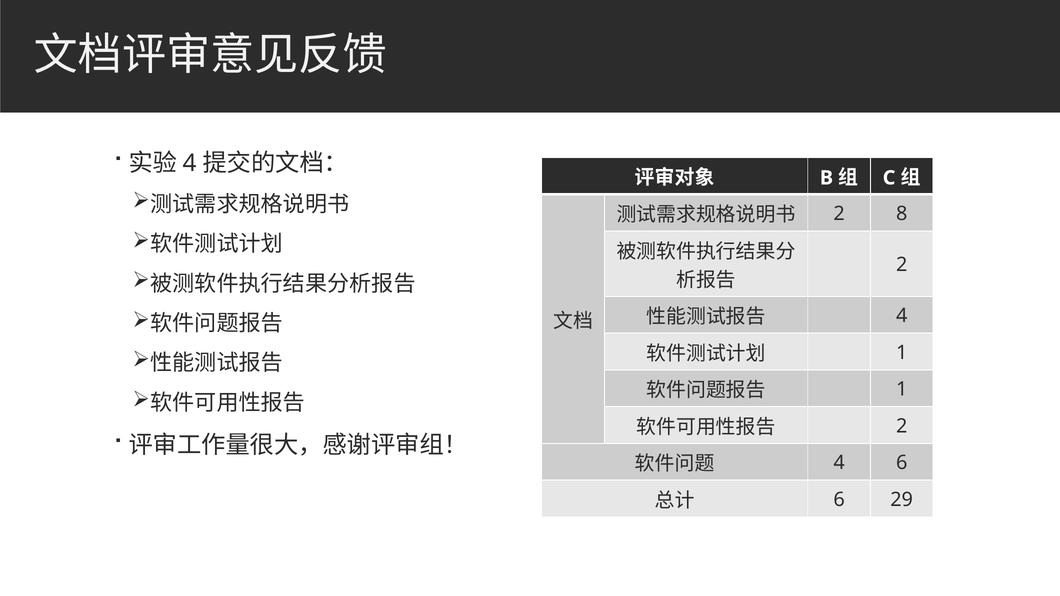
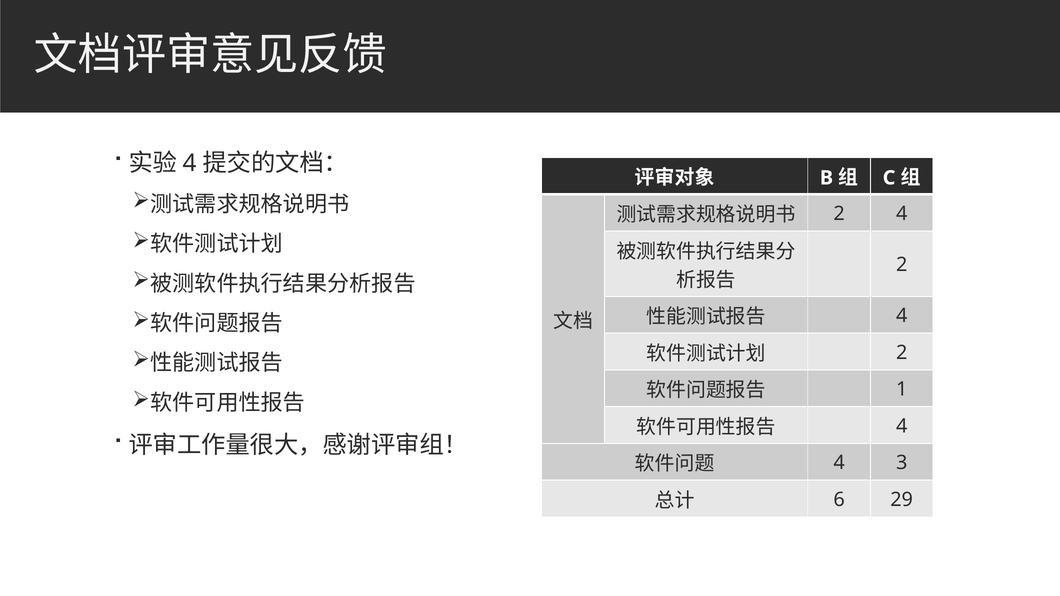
2 8: 8 -> 4 (902, 214)
1: 1 -> 2 (902, 353)
2: 2 -> 4 (902, 426)
4 6: 6 -> 3 (902, 463)
